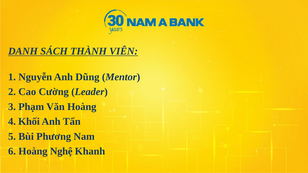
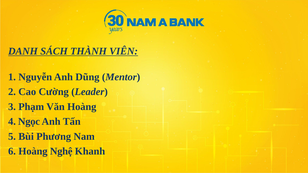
Khối: Khối -> Ngọc (29, 122)
